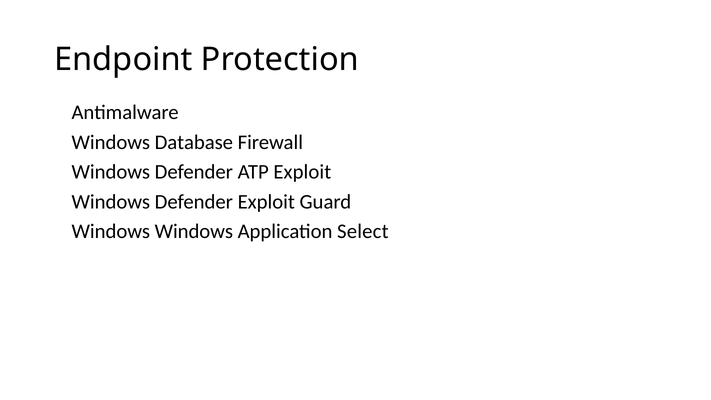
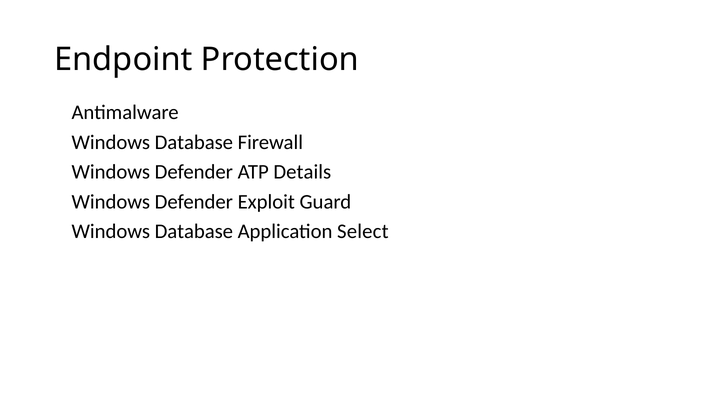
ATP Exploit: Exploit -> Details (302, 172)
Windows: Windows -> Database (194, 232)
